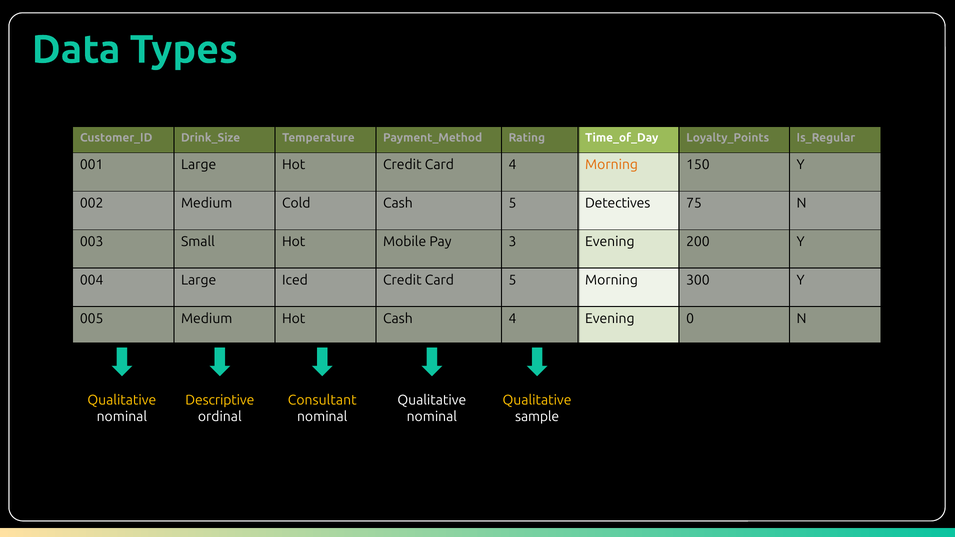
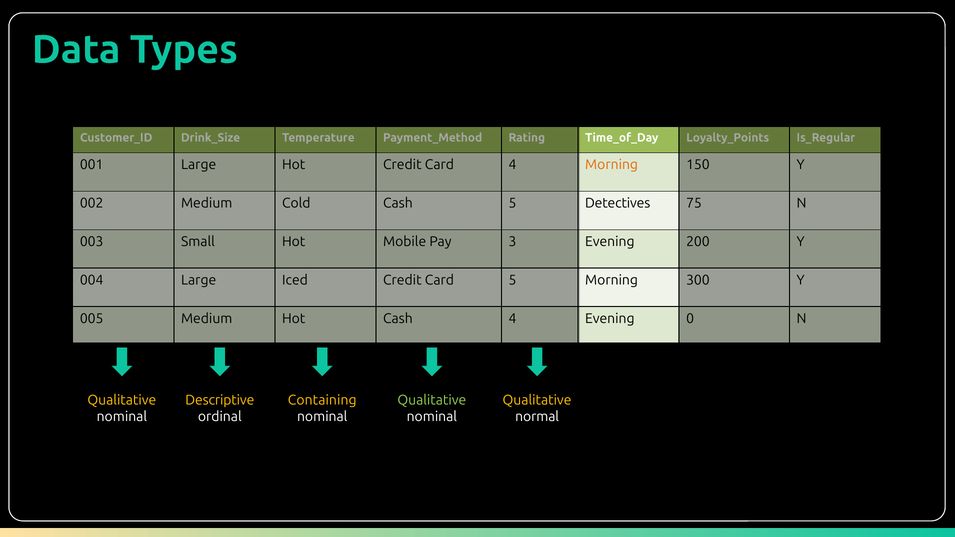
Consultant: Consultant -> Containing (322, 400)
Qualitative colour: white -> light green (432, 400)
sample: sample -> normal (537, 417)
